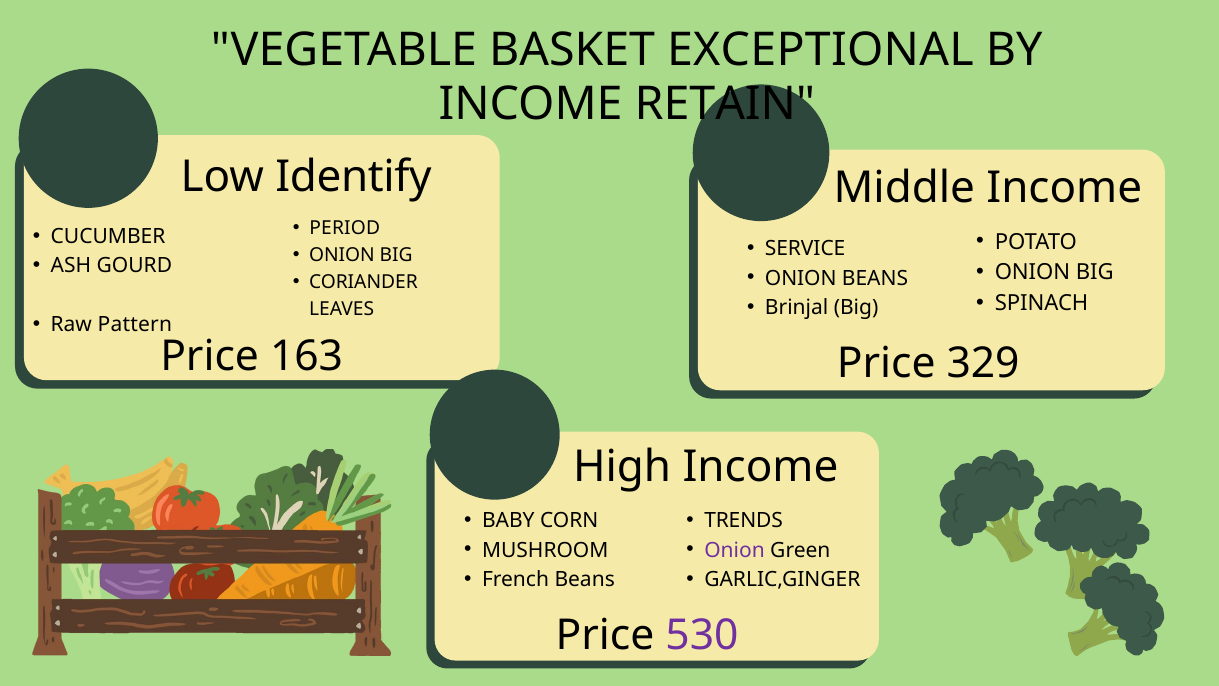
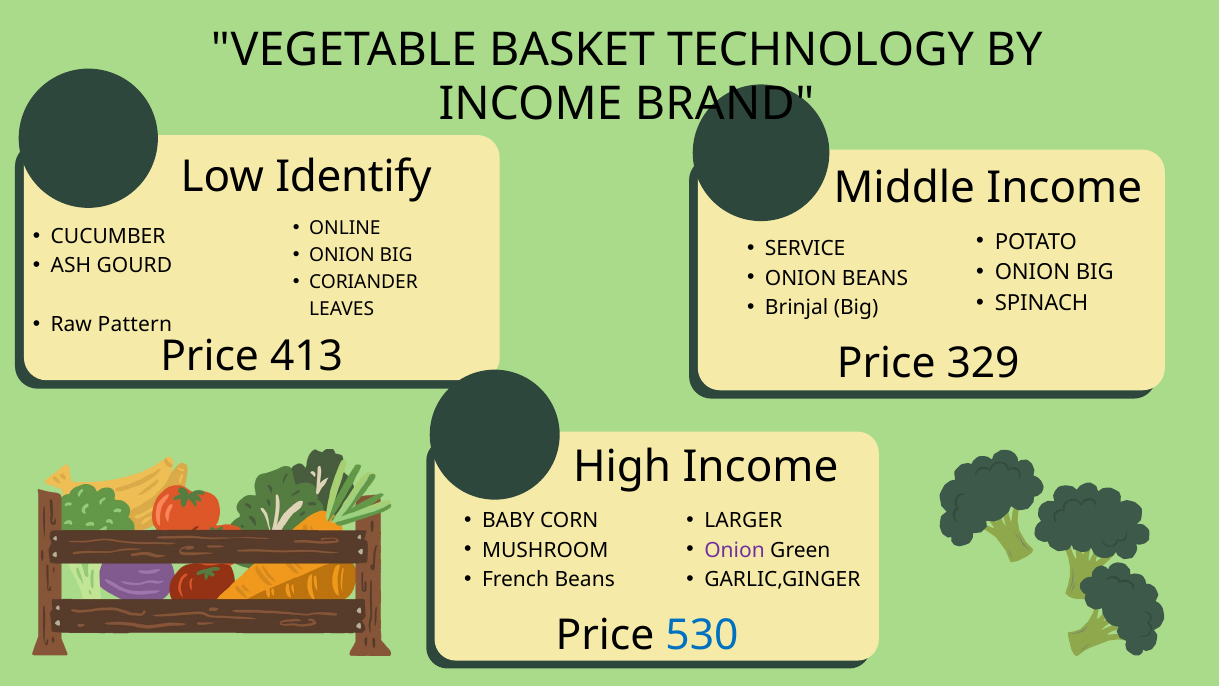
EXCEPTIONAL: EXCEPTIONAL -> TECHNOLOGY (821, 51)
RETAIN: RETAIN -> BRAND (725, 104)
PERIOD: PERIOD -> ONLINE (345, 228)
163: 163 -> 413 (307, 356)
TRENDS: TRENDS -> LARGER (743, 520)
530 colour: purple -> blue (702, 635)
